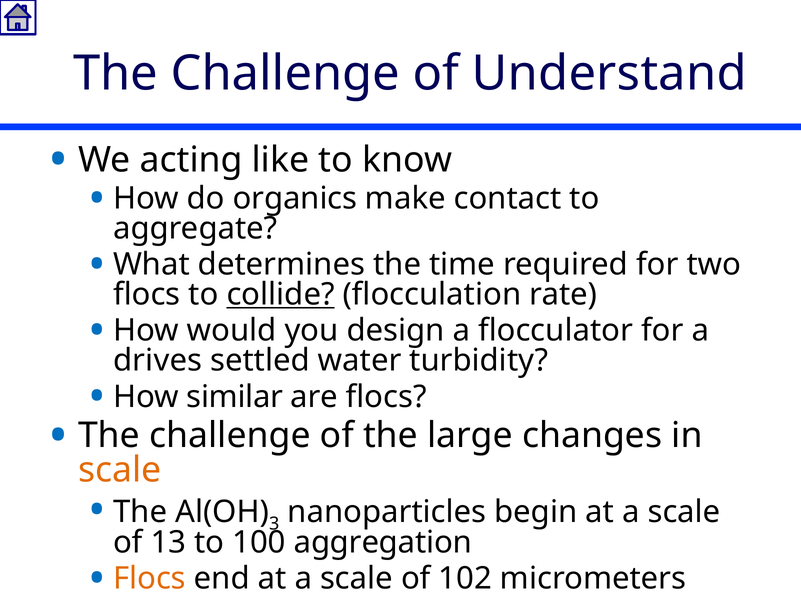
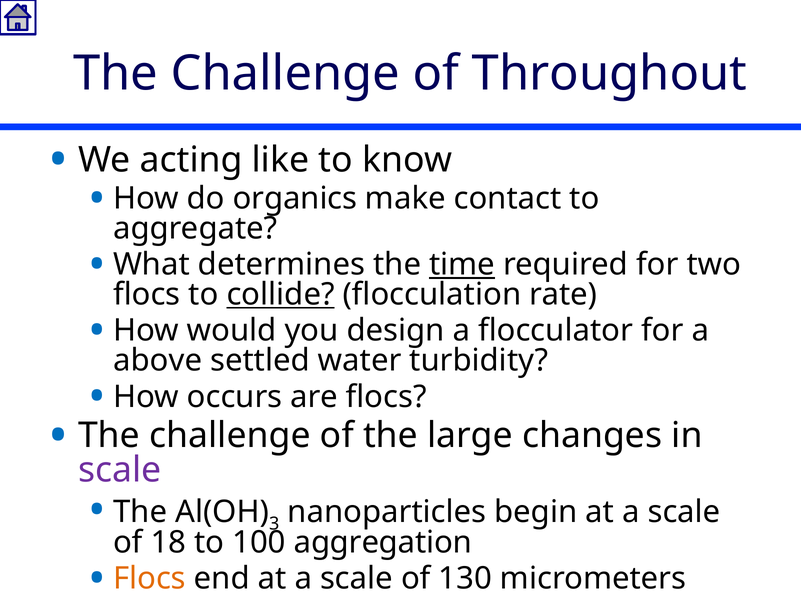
Understand: Understand -> Throughout (609, 74)
time underline: none -> present (462, 264)
drives: drives -> above (158, 360)
similar: similar -> occurs (235, 397)
scale colour: orange -> purple (120, 470)
13: 13 -> 18 (168, 542)
102: 102 -> 130 (465, 578)
